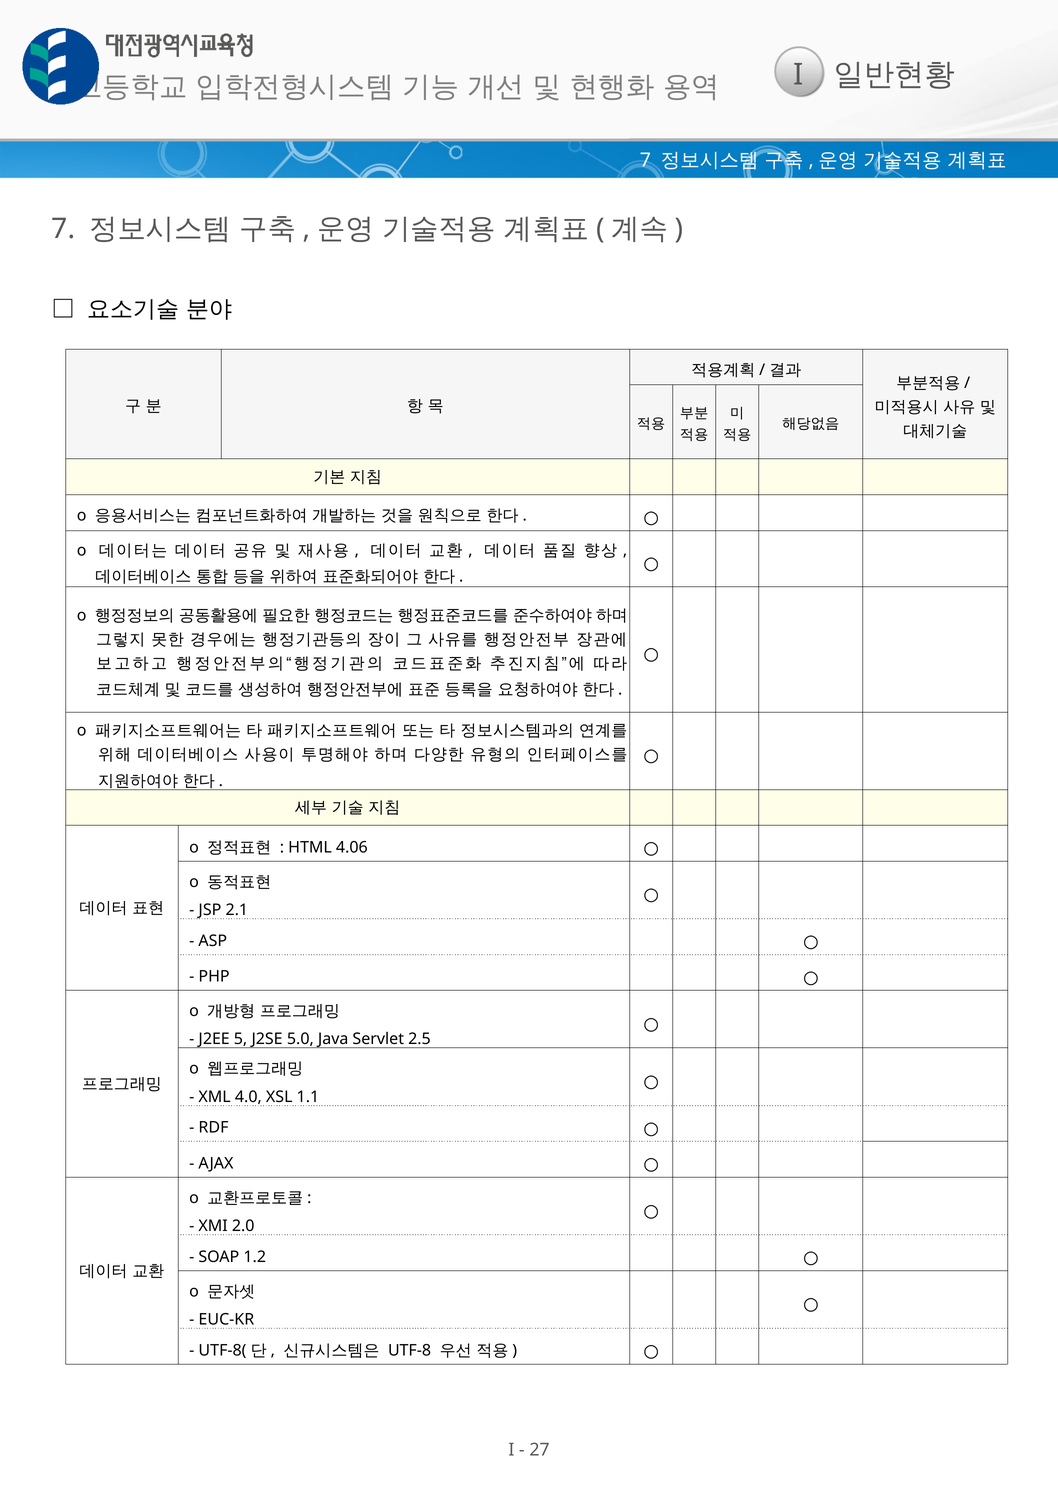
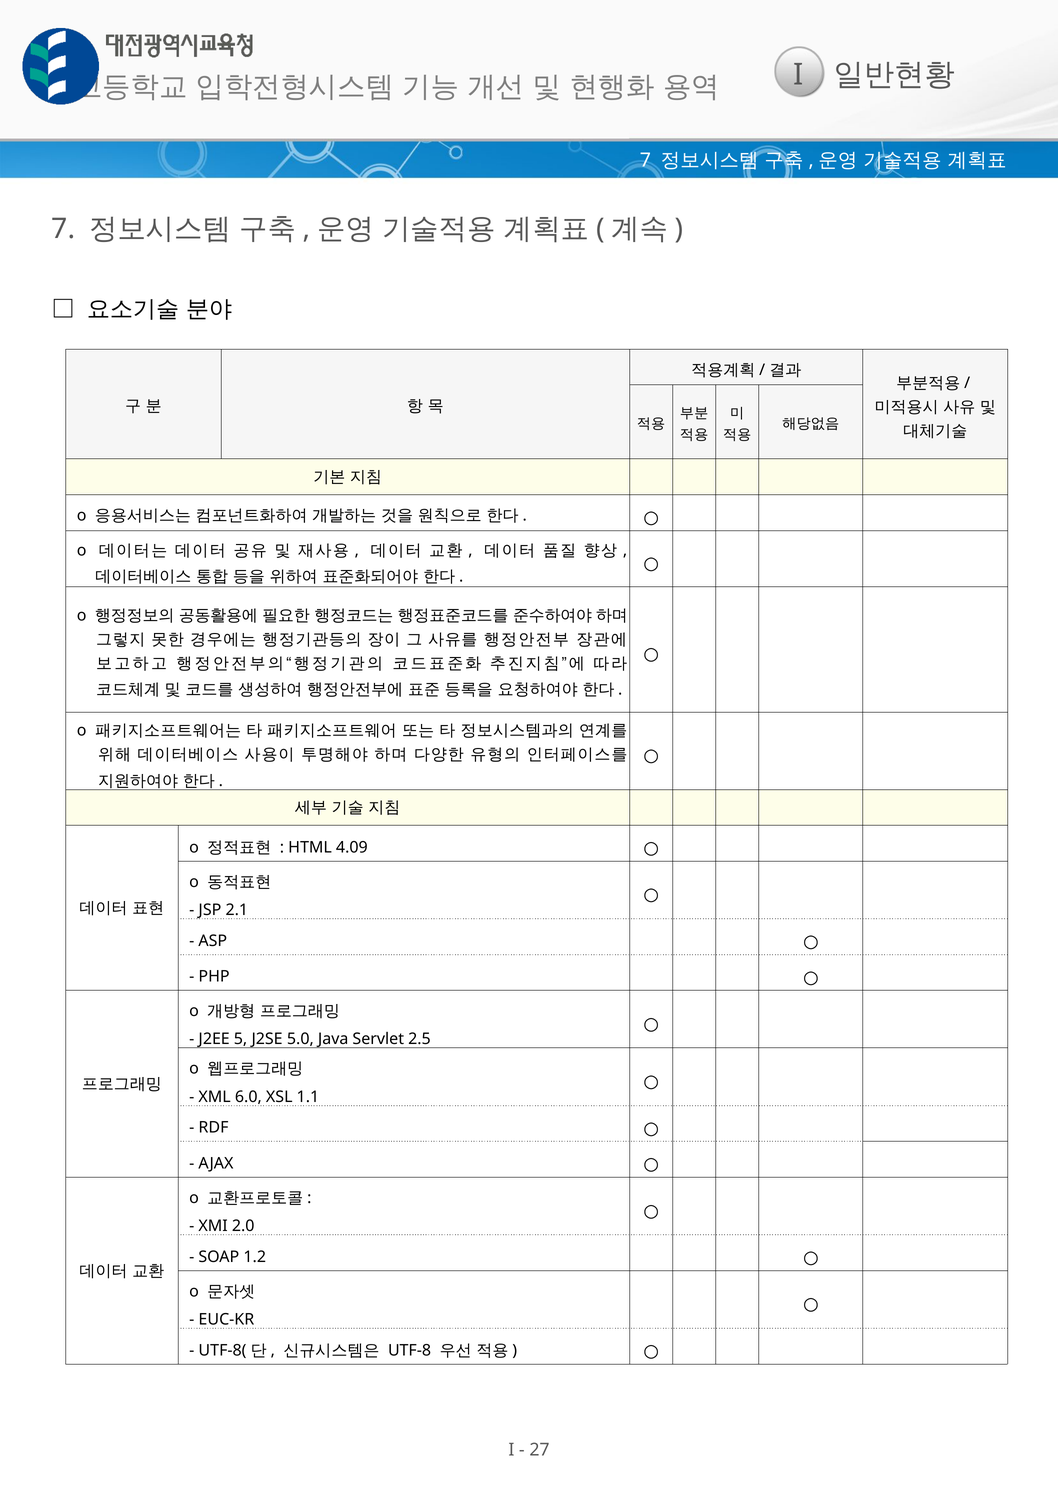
4.06: 4.06 -> 4.09 (352, 848)
4.0: 4.0 -> 6.0 (248, 1097)
